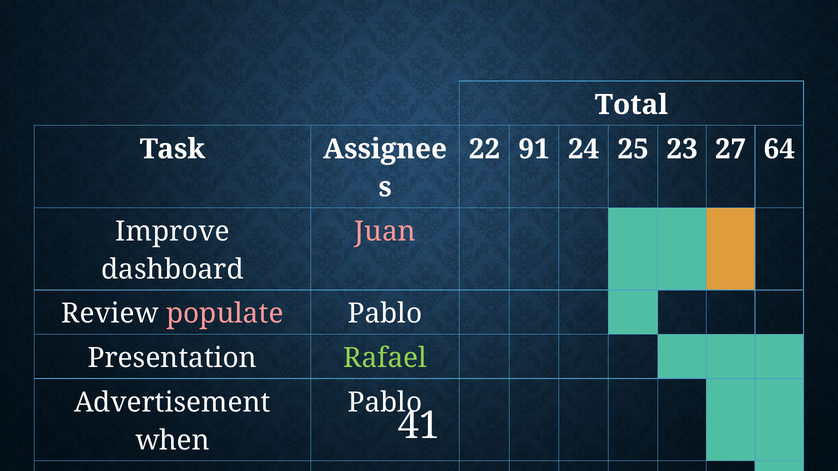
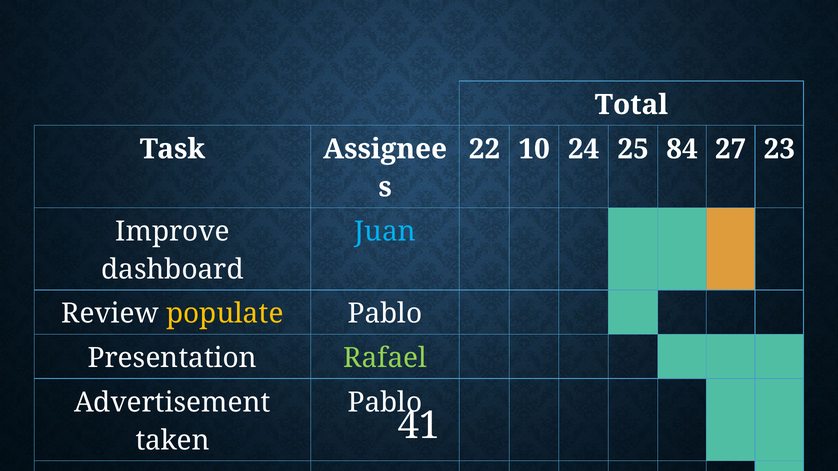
91: 91 -> 10 (534, 149)
23: 23 -> 84 (682, 149)
64: 64 -> 23 (779, 149)
Juan colour: pink -> light blue (385, 232)
populate colour: pink -> yellow (225, 314)
when: when -> taken (173, 441)
